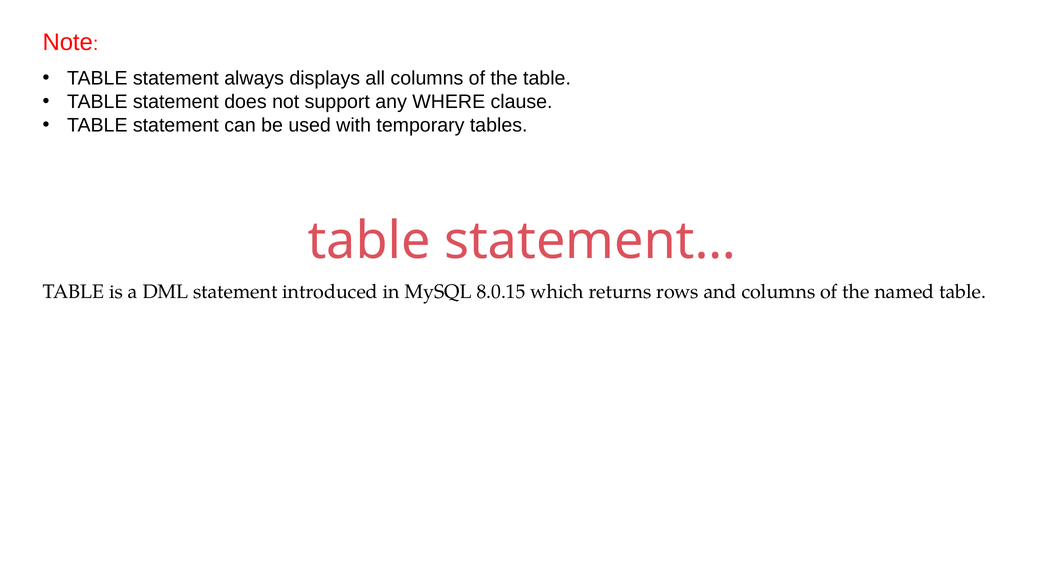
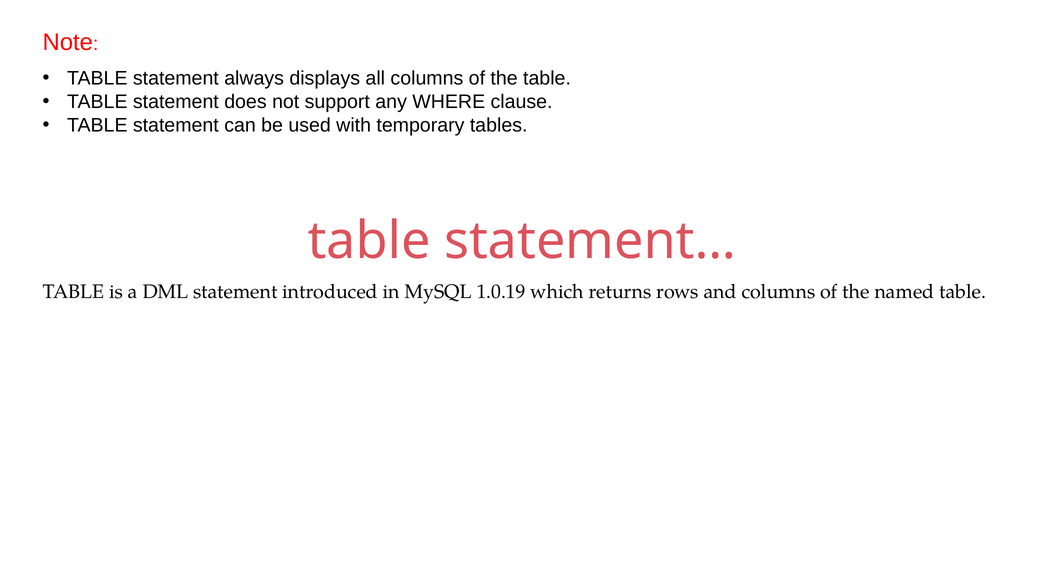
8.0.15: 8.0.15 -> 1.0.19 (501, 292)
